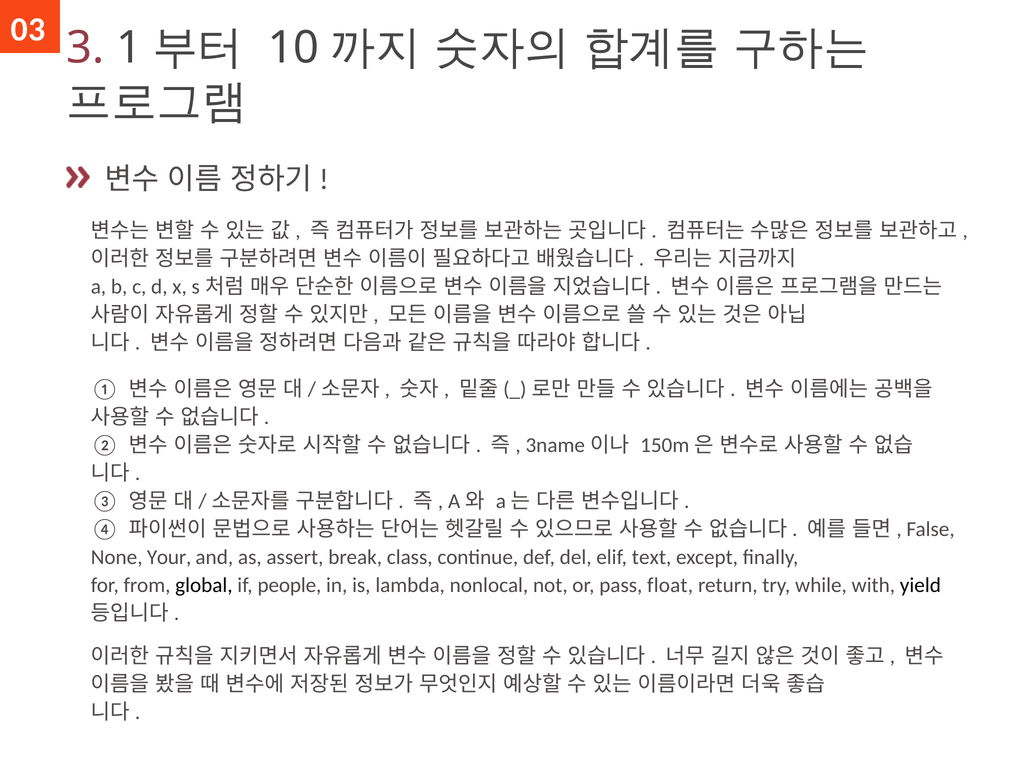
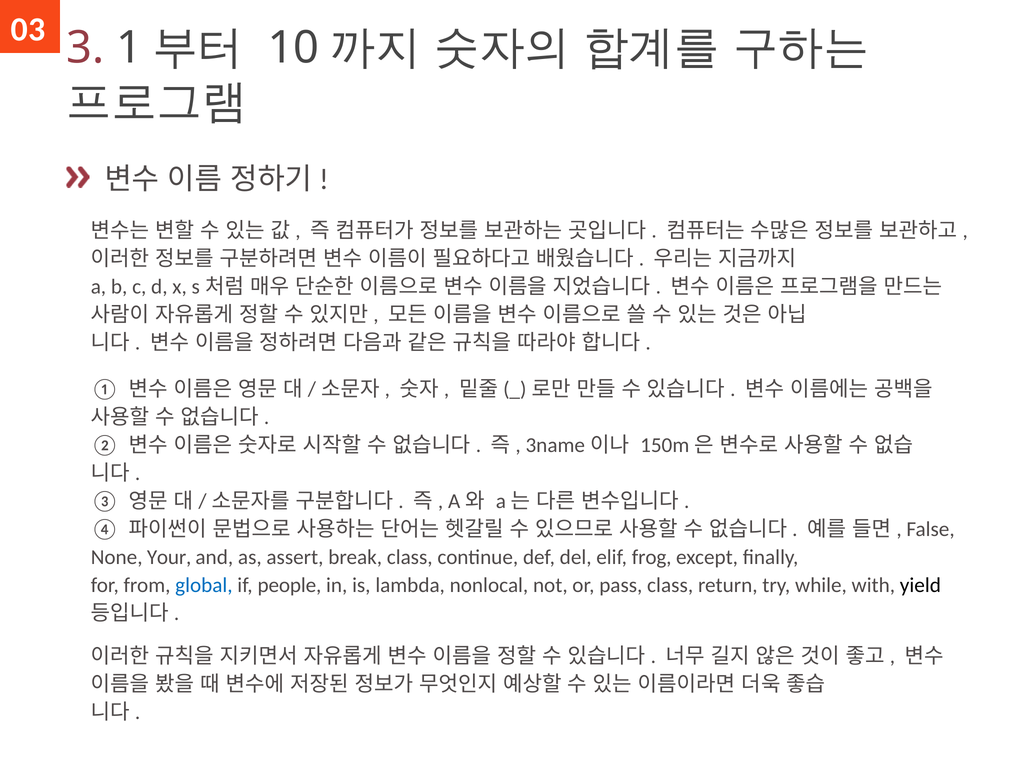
text: text -> frog (652, 557)
global colour: black -> blue (204, 585)
pass float: float -> class (670, 585)
